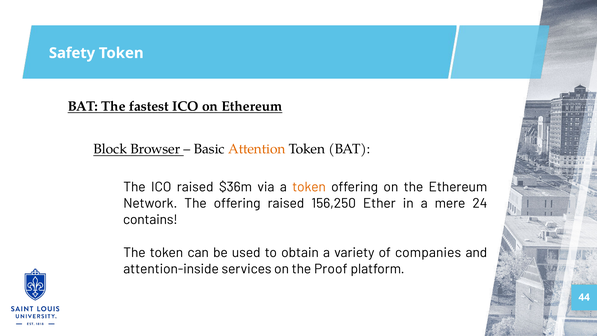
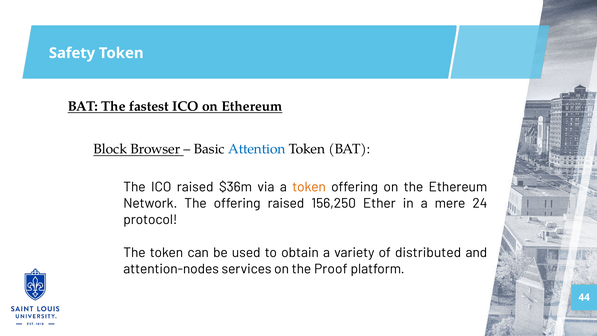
Attention colour: orange -> blue (257, 149)
contains: contains -> protocol (150, 220)
companies: companies -> distributed (428, 252)
attention-inside: attention-inside -> attention-nodes (171, 269)
